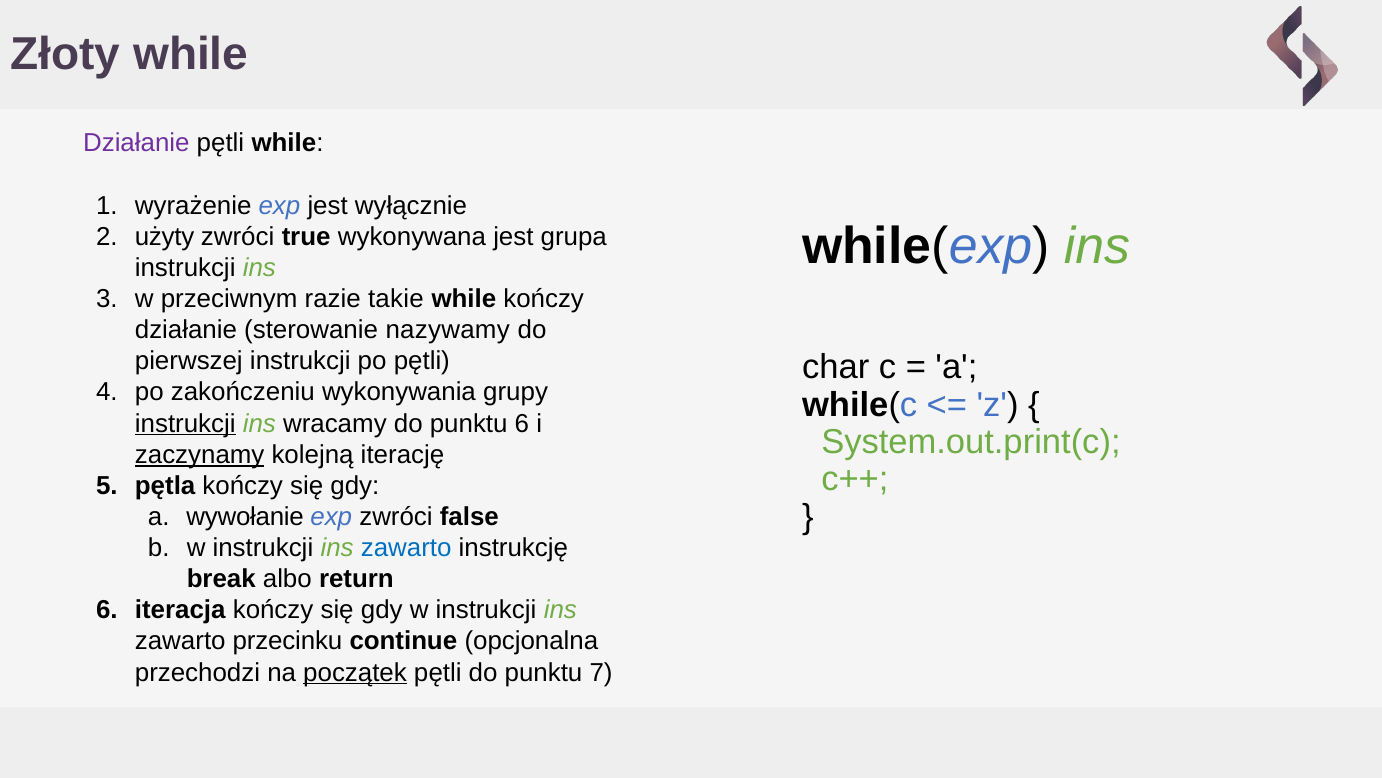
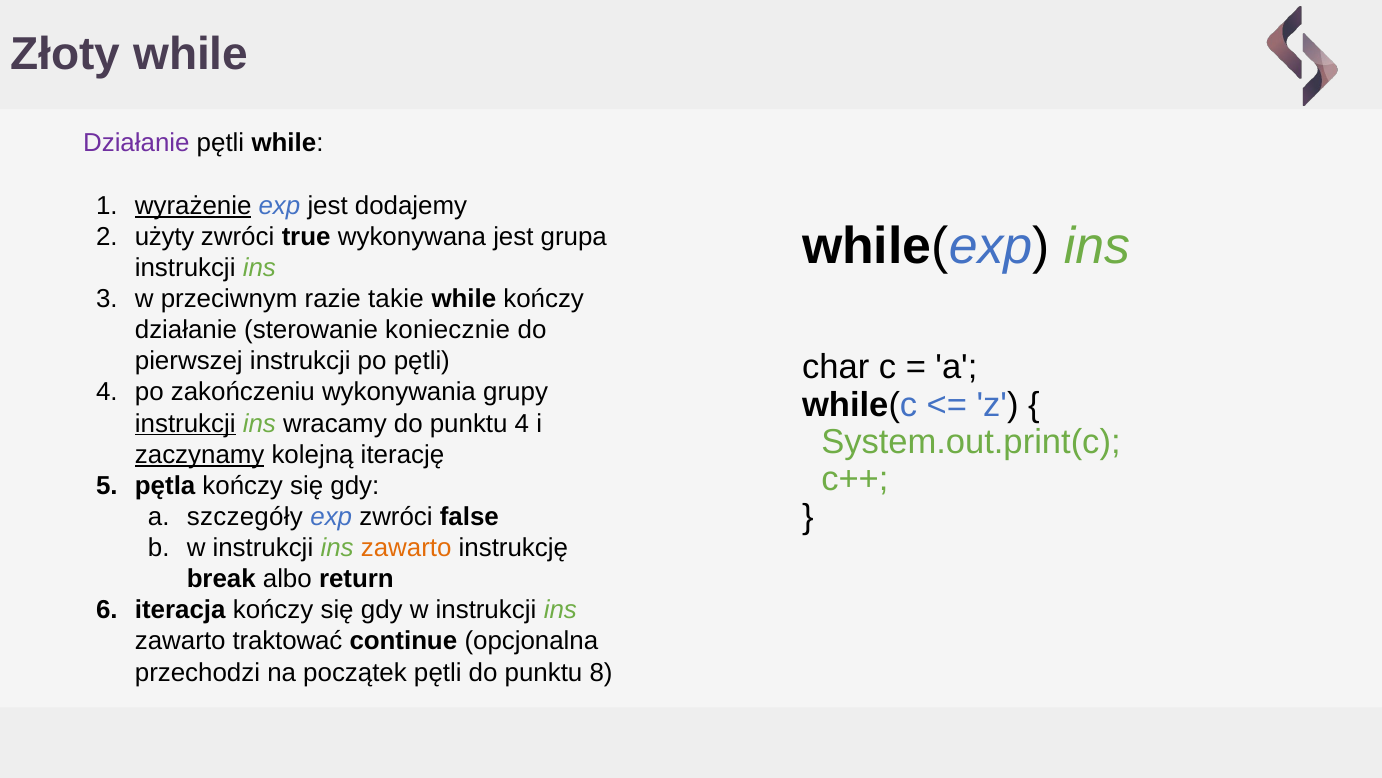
wyrażenie underline: none -> present (193, 205)
wyłącznie: wyłącznie -> dodajemy (411, 205)
nazywamy: nazywamy -> koniecznie (448, 330)
punktu 6: 6 -> 4 (522, 423)
wywołanie: wywołanie -> szczegóły (245, 516)
zawarto colour: blue -> orange (406, 548)
przecinku: przecinku -> traktować (287, 641)
początek underline: present -> none (355, 672)
7: 7 -> 8 (601, 672)
